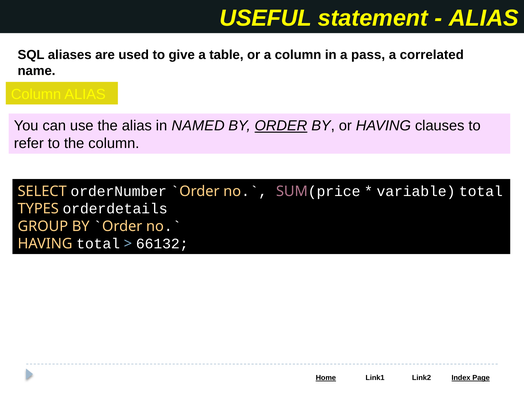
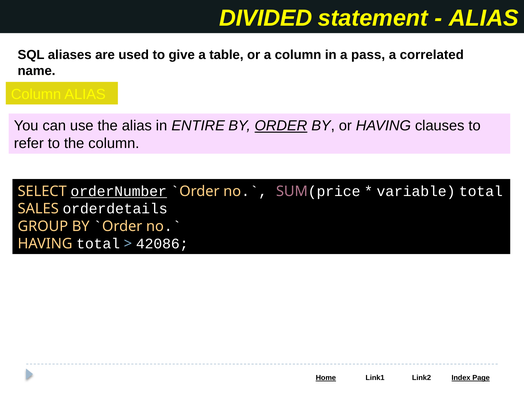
USEFUL: USEFUL -> DIVIDED (266, 18)
NAMED: NAMED -> ENTIRE (198, 126)
orderNumber underline: none -> present (119, 191)
TYPES: TYPES -> SALES (38, 209)
66132: 66132 -> 42086 (162, 244)
